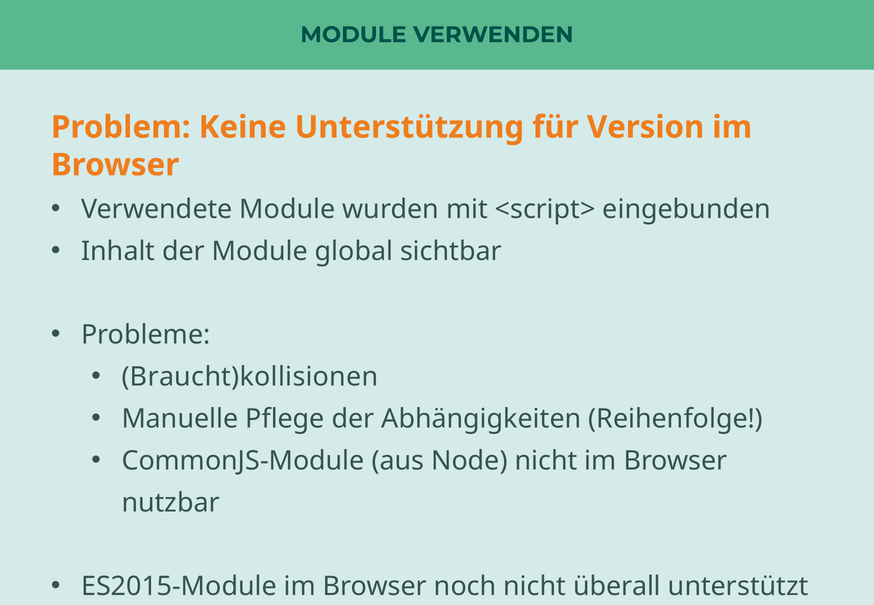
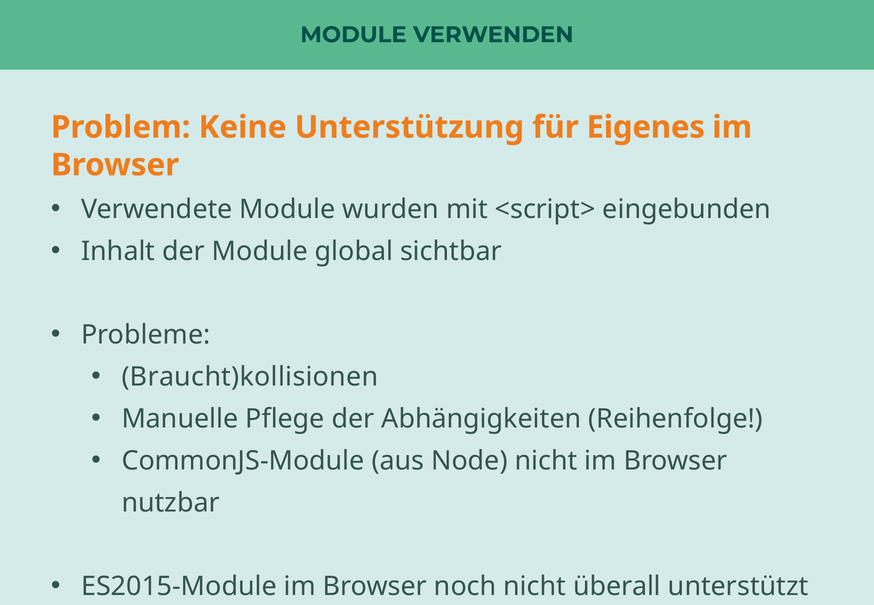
Version: Version -> Eigenes (646, 127)
